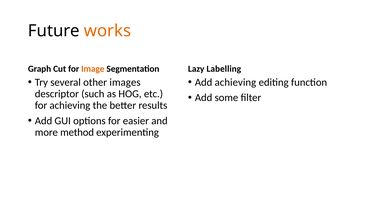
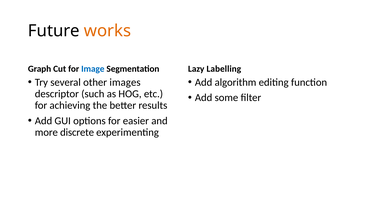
Image colour: orange -> blue (93, 69)
Add achieving: achieving -> algorithm (235, 82)
method: method -> discrete (77, 132)
